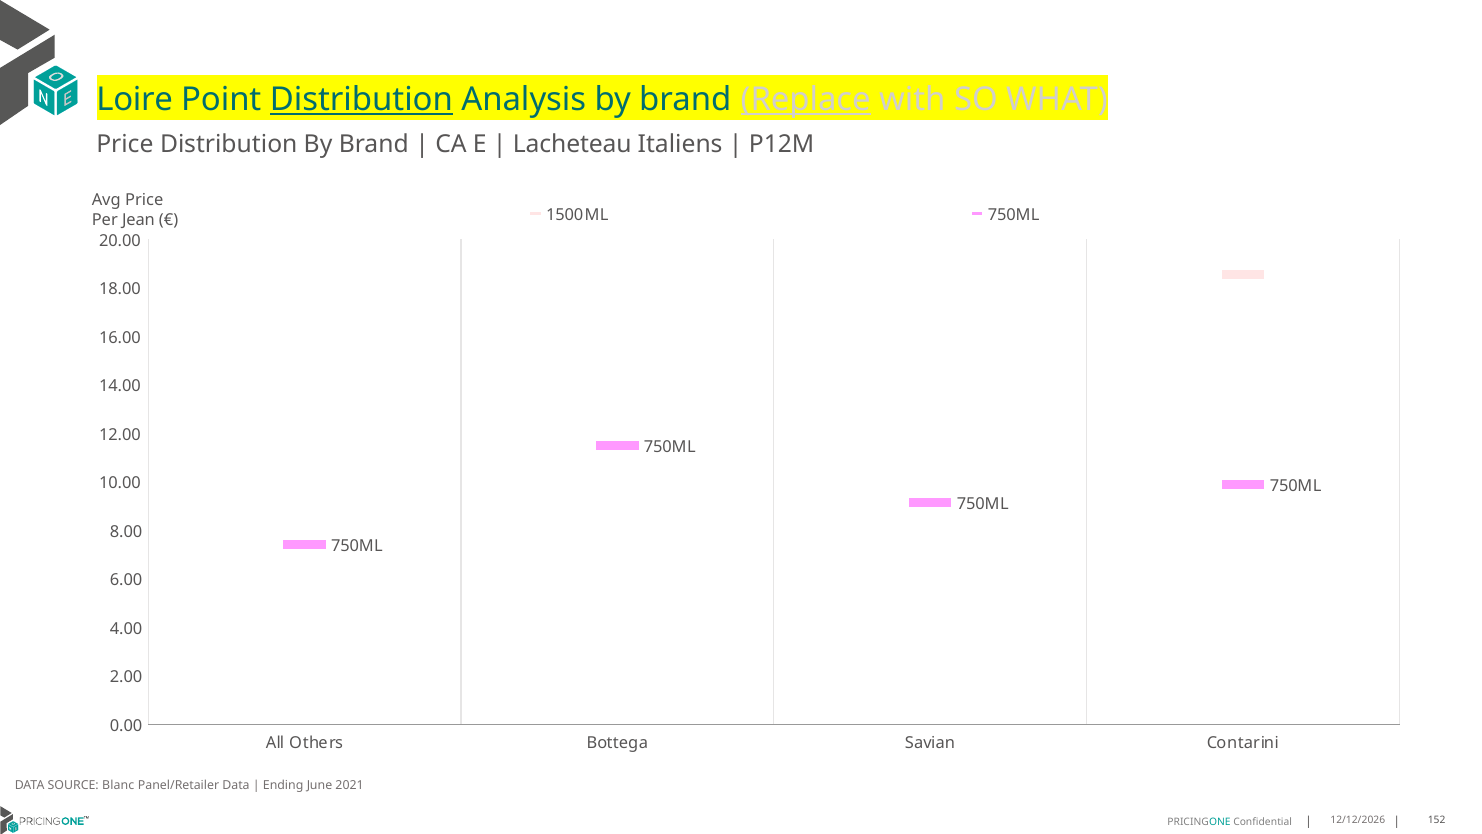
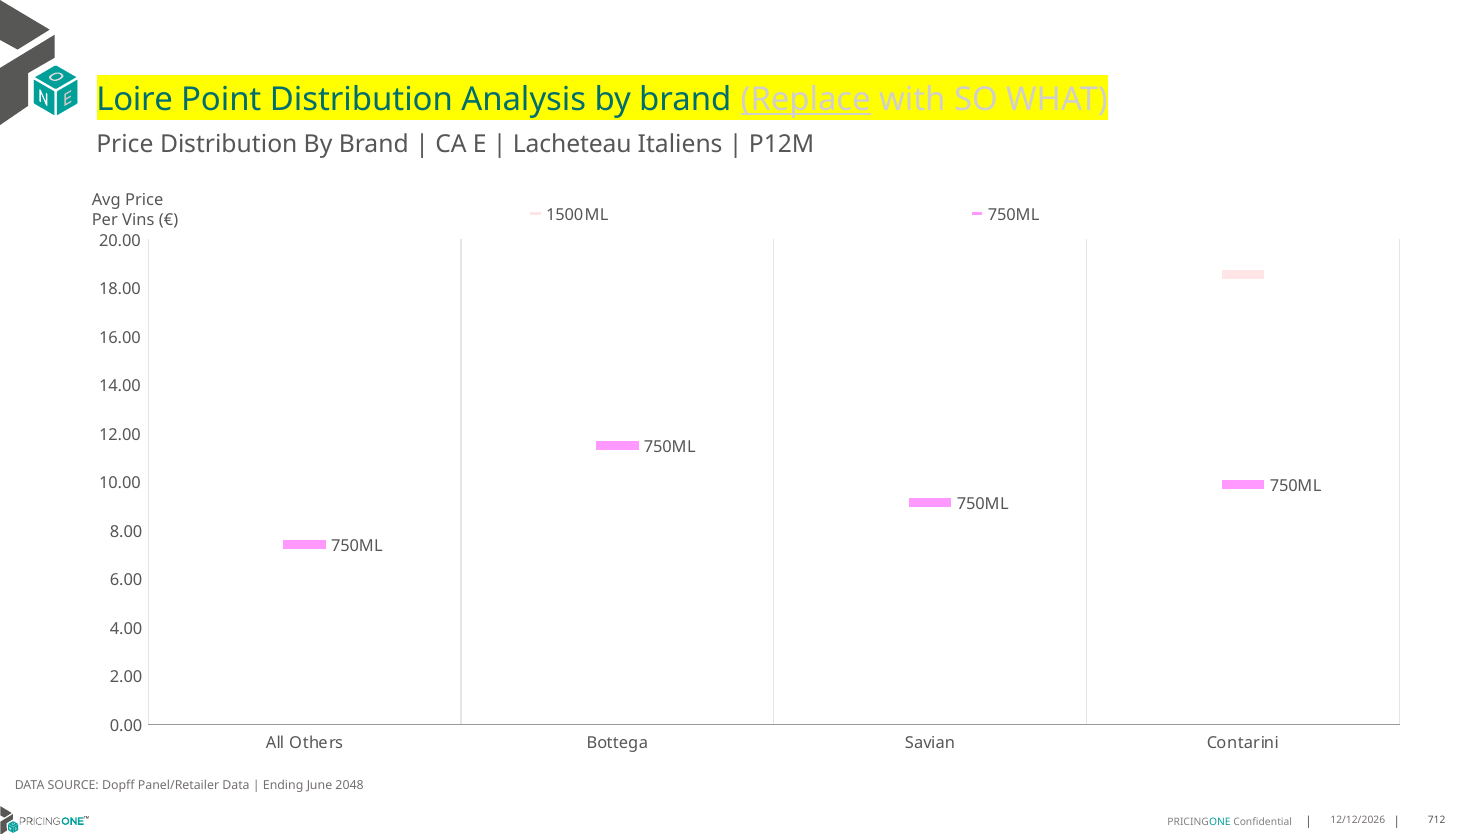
Distribution underline: present -> none (361, 100)
Jean: Jean -> Vins (138, 220)
Blanc: Blanc -> Dopff (118, 785)
2021: 2021 -> 2048 (350, 785)
152: 152 -> 712 (1437, 820)
